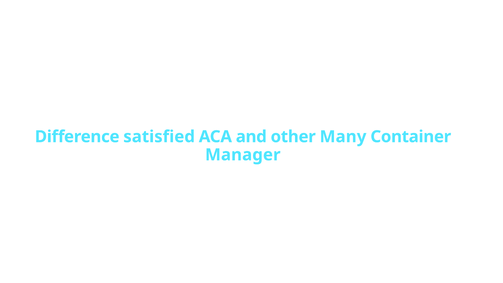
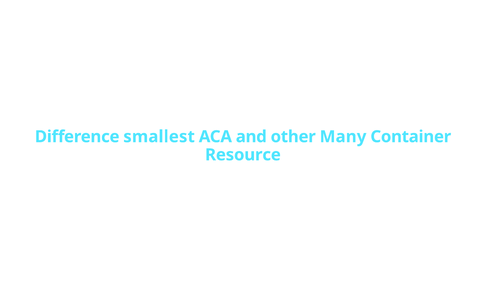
satisfied: satisfied -> smallest (159, 137)
Manager: Manager -> Resource (243, 155)
